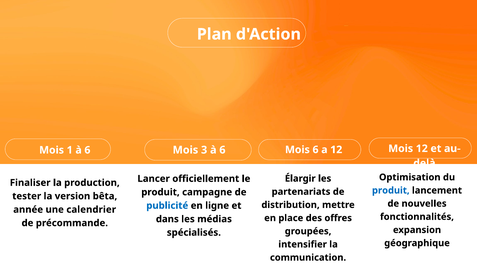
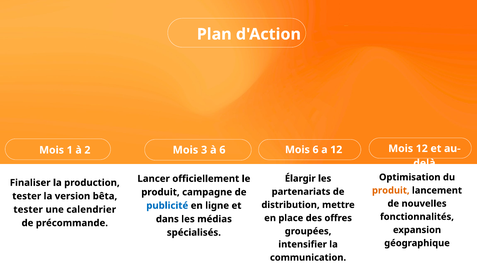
1 à 6: 6 -> 2 (87, 150)
produit colour: blue -> orange (391, 191)
année: année -> tester (28, 210)
